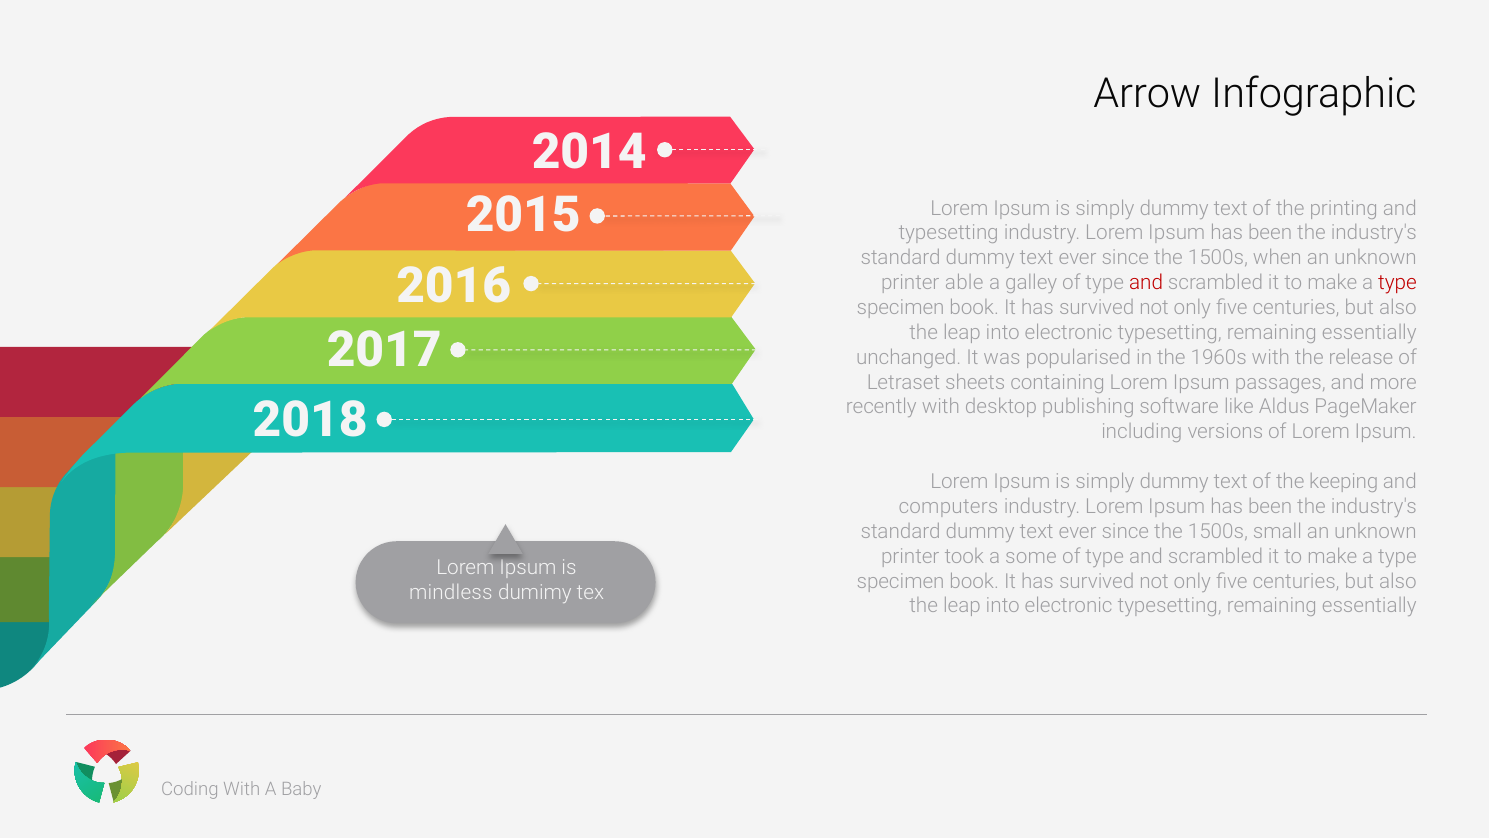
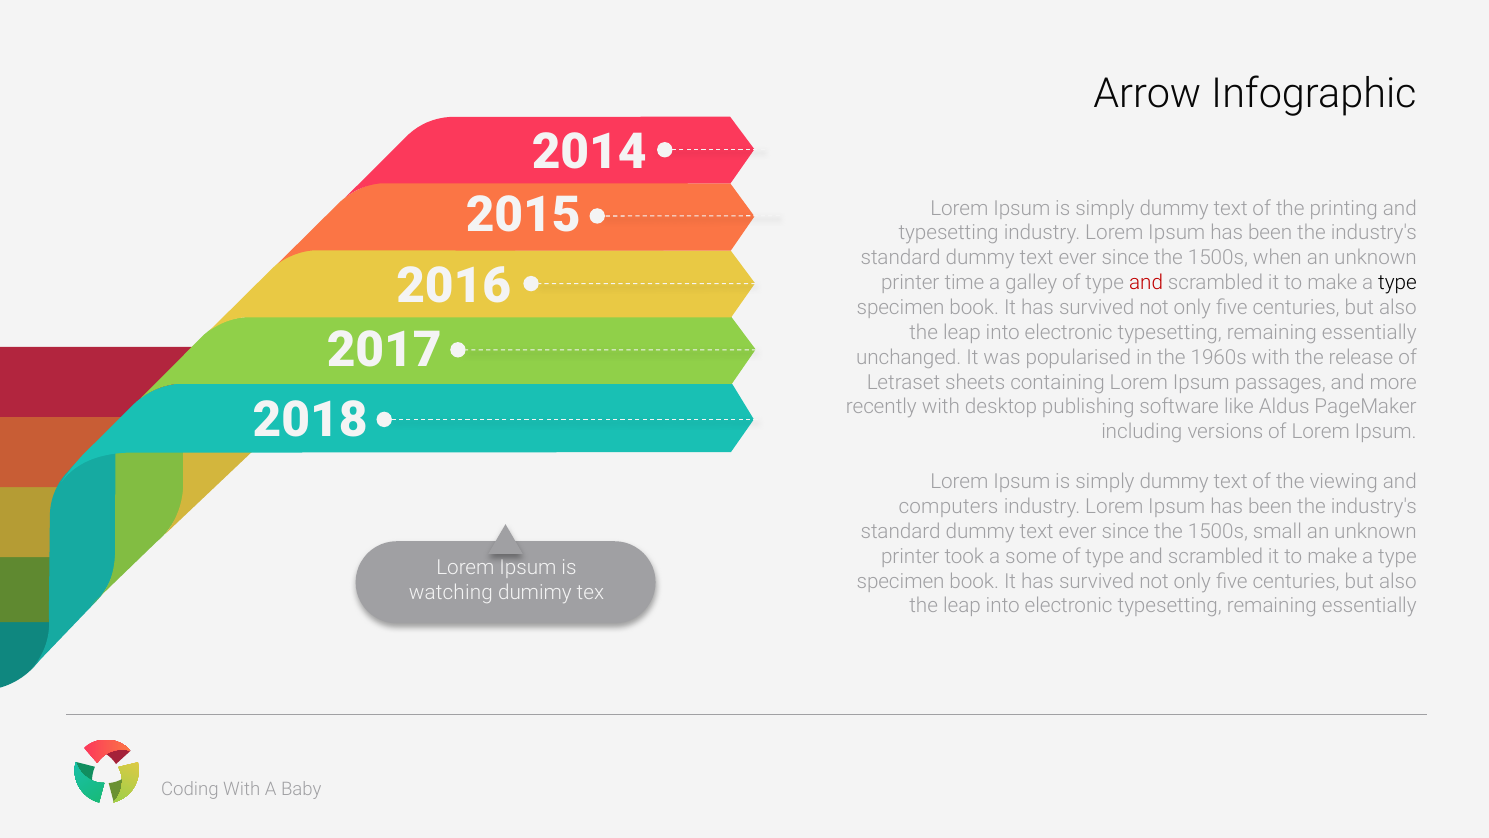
able: able -> time (964, 283)
type colour: red -> black (1397, 283)
keeping: keeping -> viewing (1344, 481)
mindless: mindless -> watching (451, 592)
